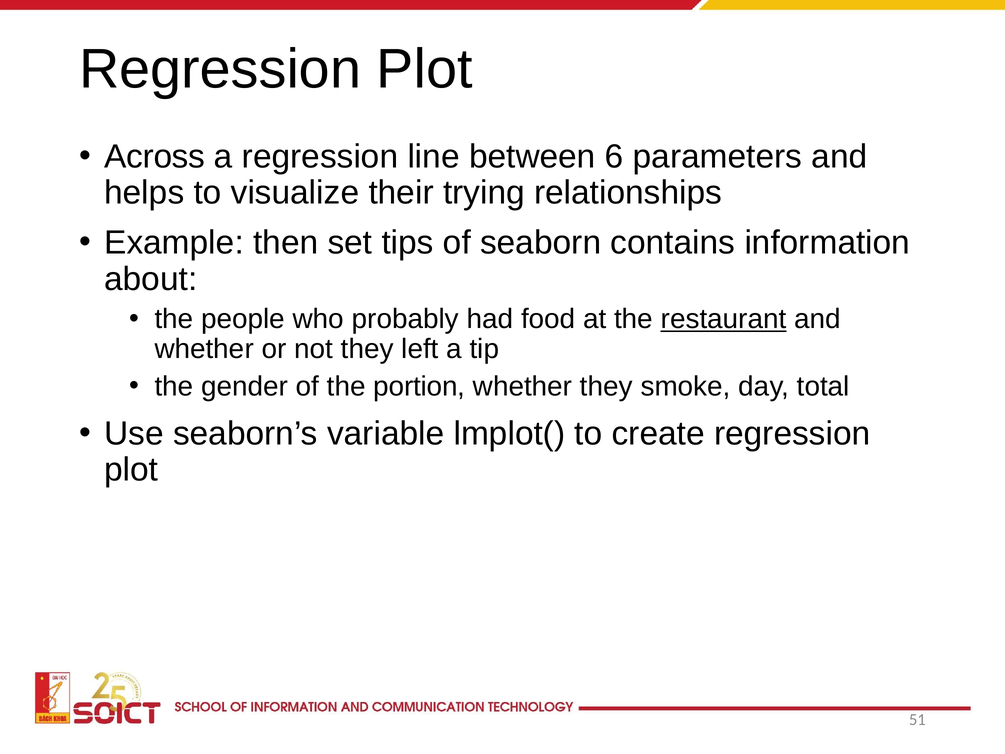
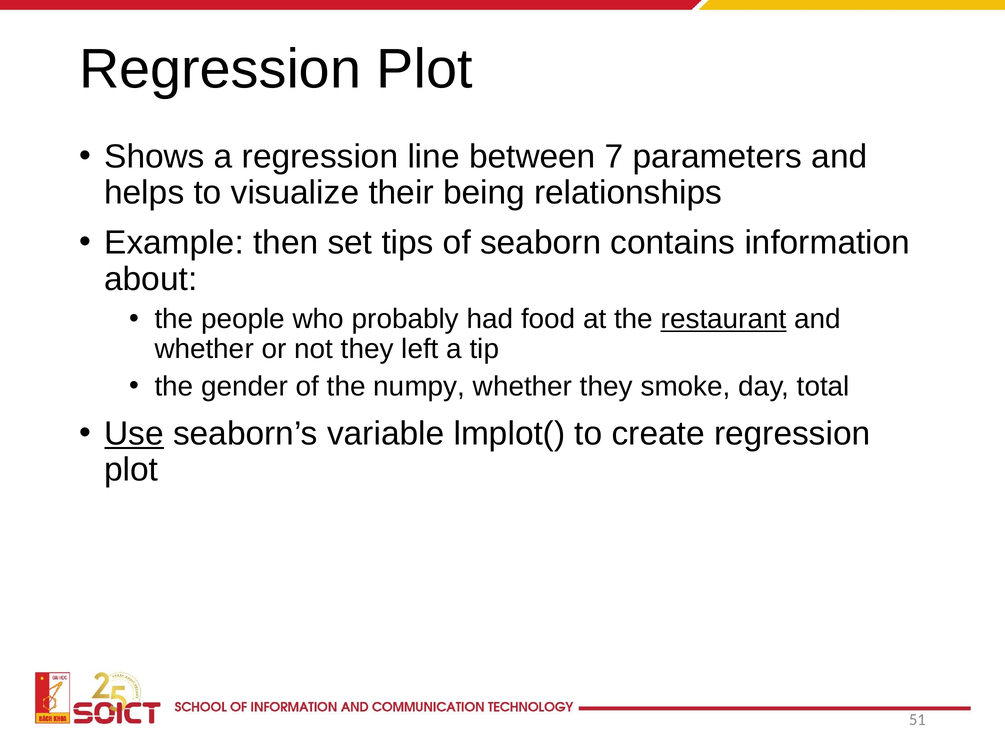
Across: Across -> Shows (155, 156)
6: 6 -> 7 (614, 156)
trying: trying -> being (484, 193)
portion: portion -> numpy (419, 386)
Use underline: none -> present (134, 433)
